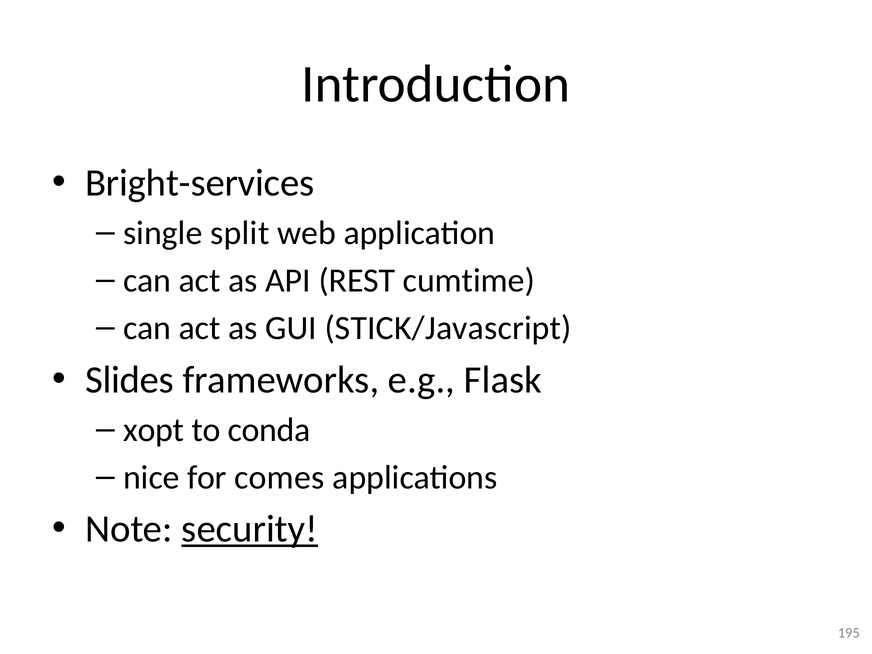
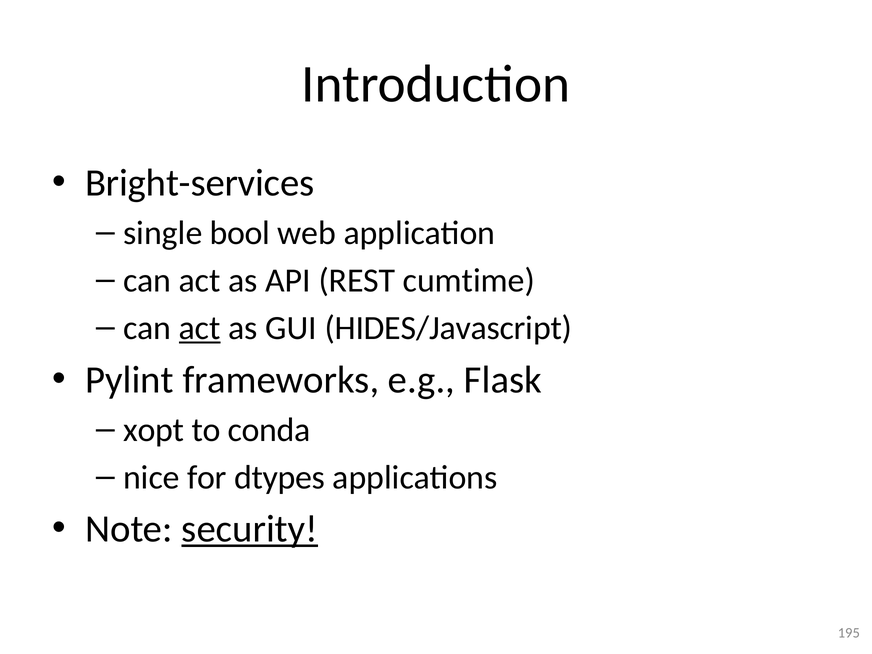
split: split -> bool (240, 233)
act underline: none -> present (200, 328)
STICK/Javascript: STICK/Javascript -> HIDES/Javascript (448, 328)
Slides: Slides -> Pylint (129, 380)
comes: comes -> dtypes (280, 477)
